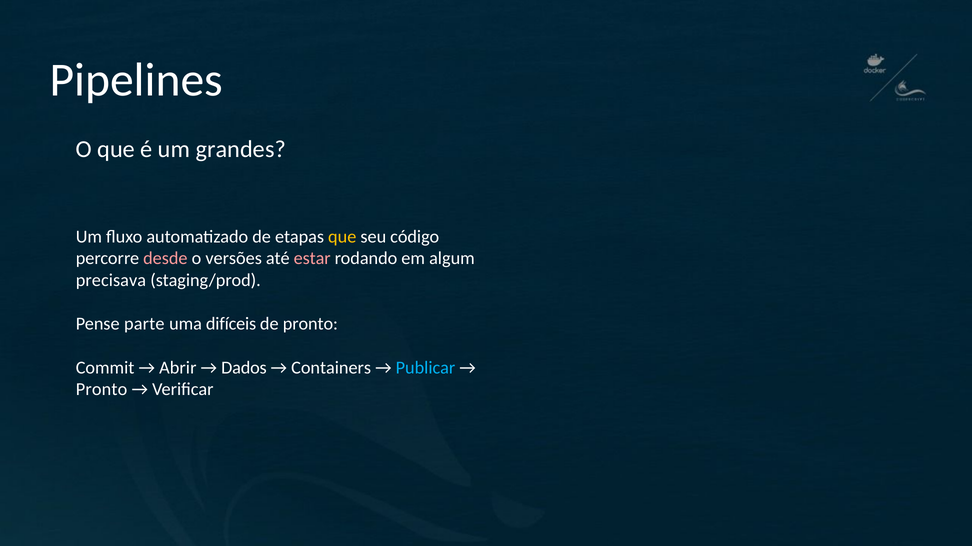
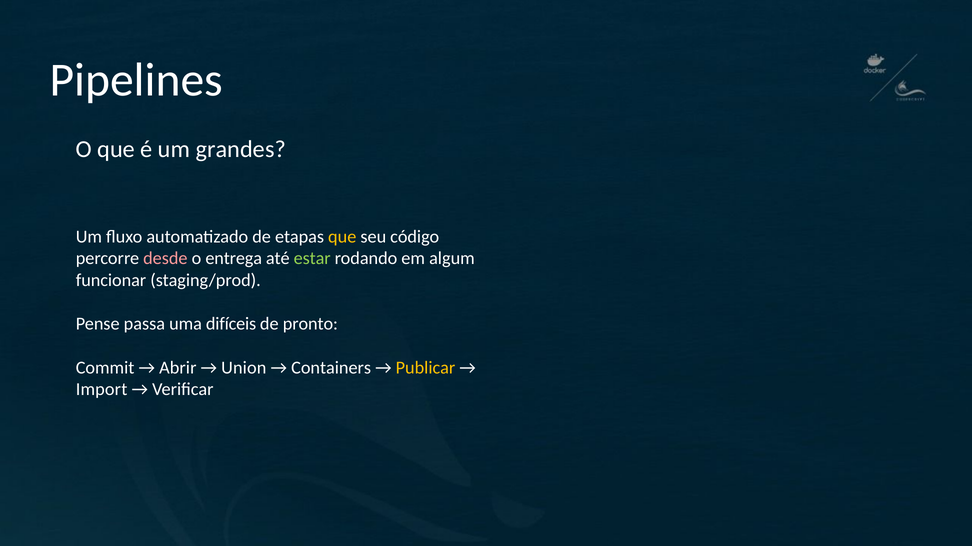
versões: versões -> entrega (234, 259)
estar colour: pink -> light green (312, 259)
precisava: precisava -> funcionar (111, 281)
parte: parte -> passa (144, 324)
Dados: Dados -> Union (244, 368)
Publicar colour: light blue -> yellow (425, 368)
Pronto: Pronto -> Import (102, 390)
